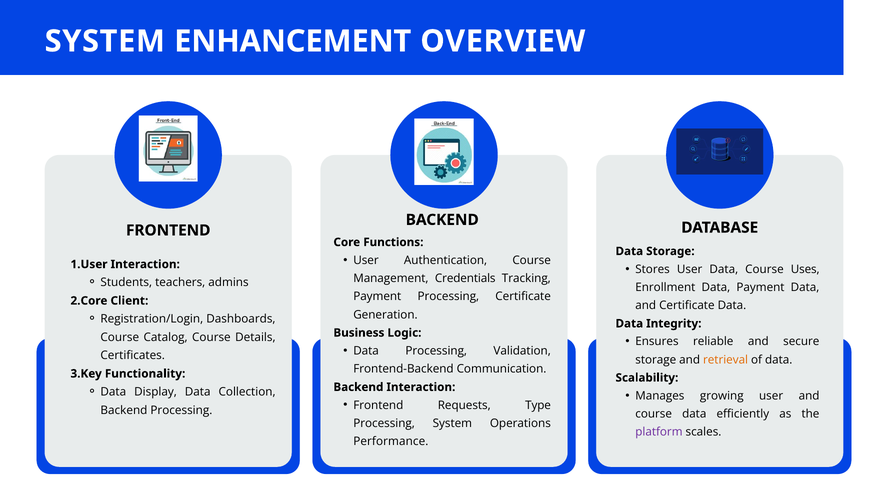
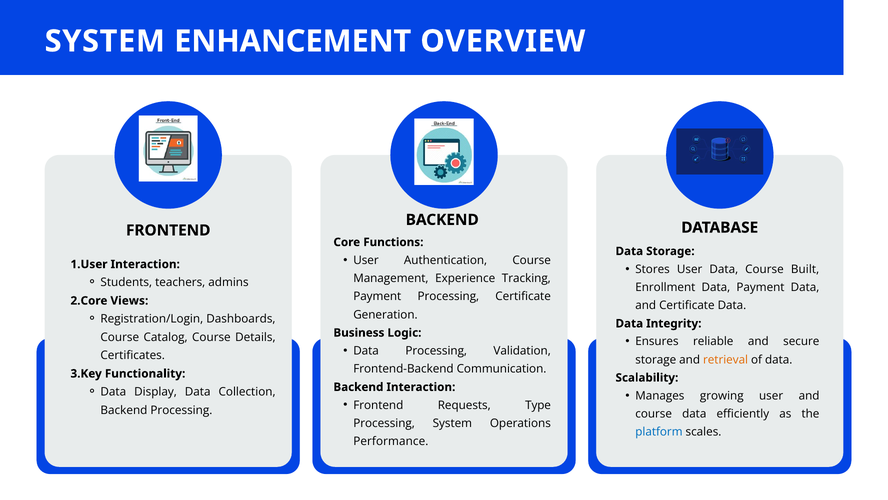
Uses: Uses -> Built (805, 269)
Credentials: Credentials -> Experience (465, 278)
Client: Client -> Views (129, 300)
platform colour: purple -> blue (659, 432)
